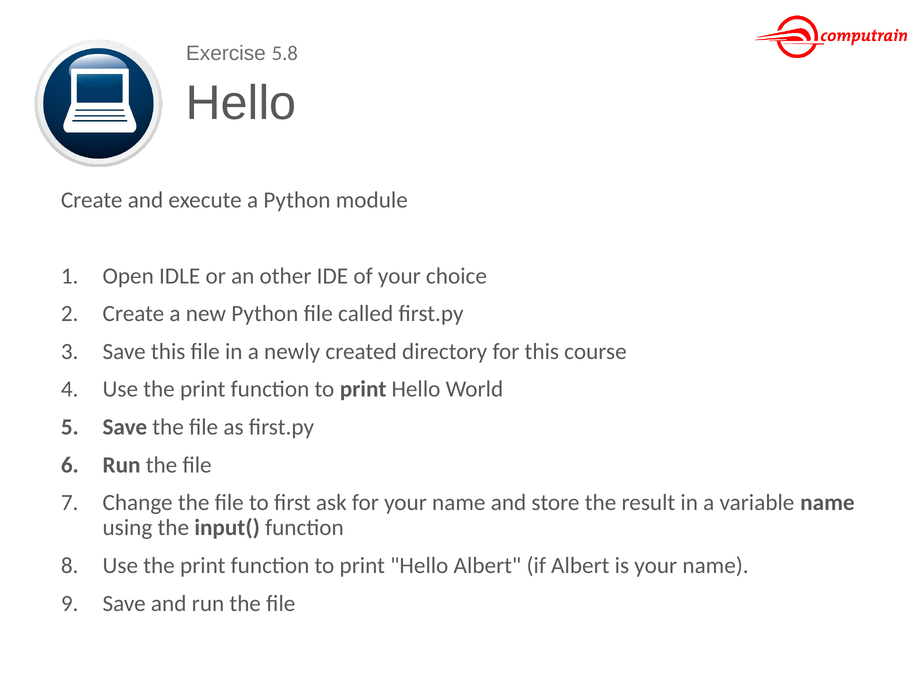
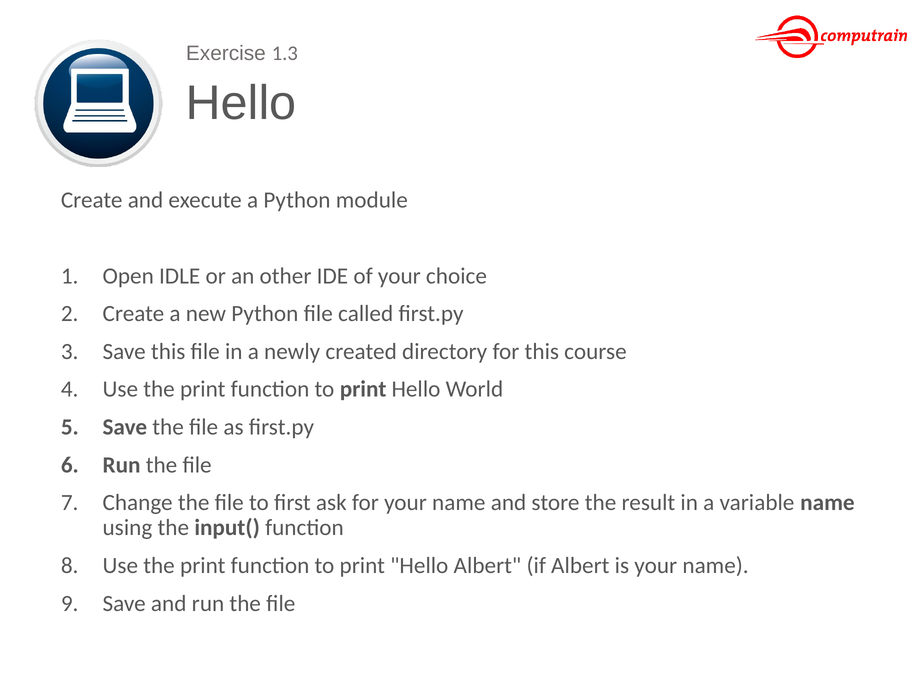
5.8: 5.8 -> 1.3 (285, 53)
